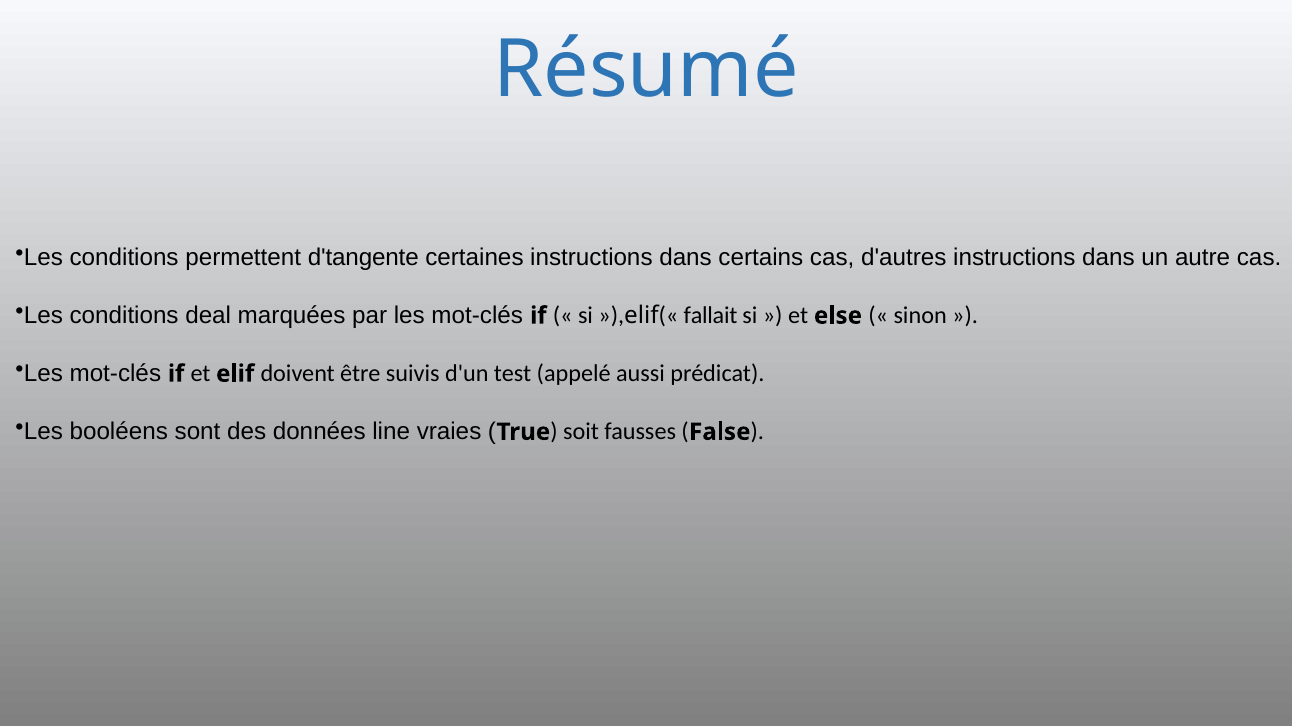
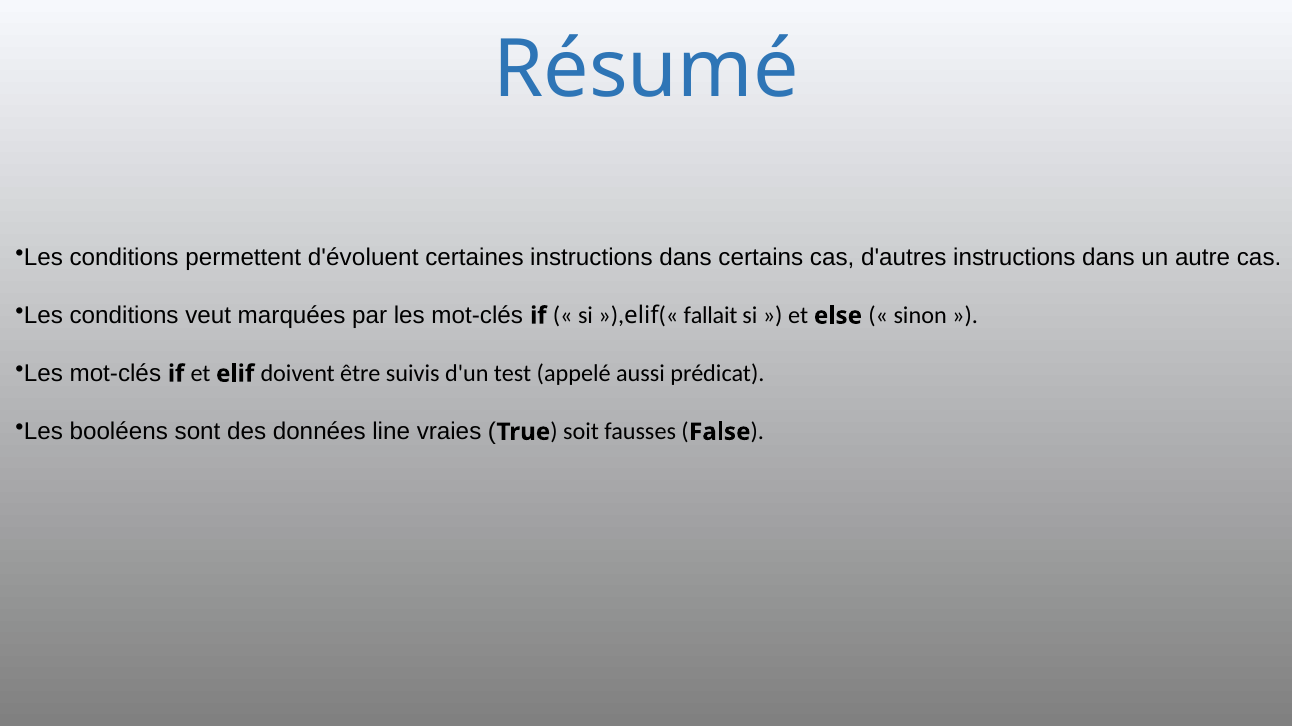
d'tangente: d'tangente -> d'évoluent (363, 258)
deal: deal -> veut (208, 316)
